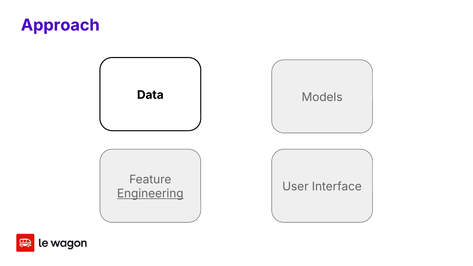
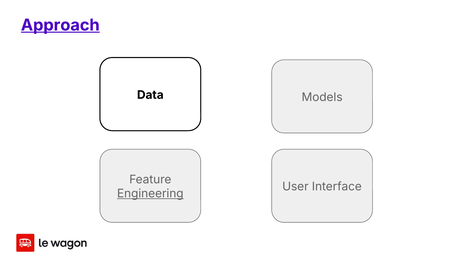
Approach underline: none -> present (60, 25)
